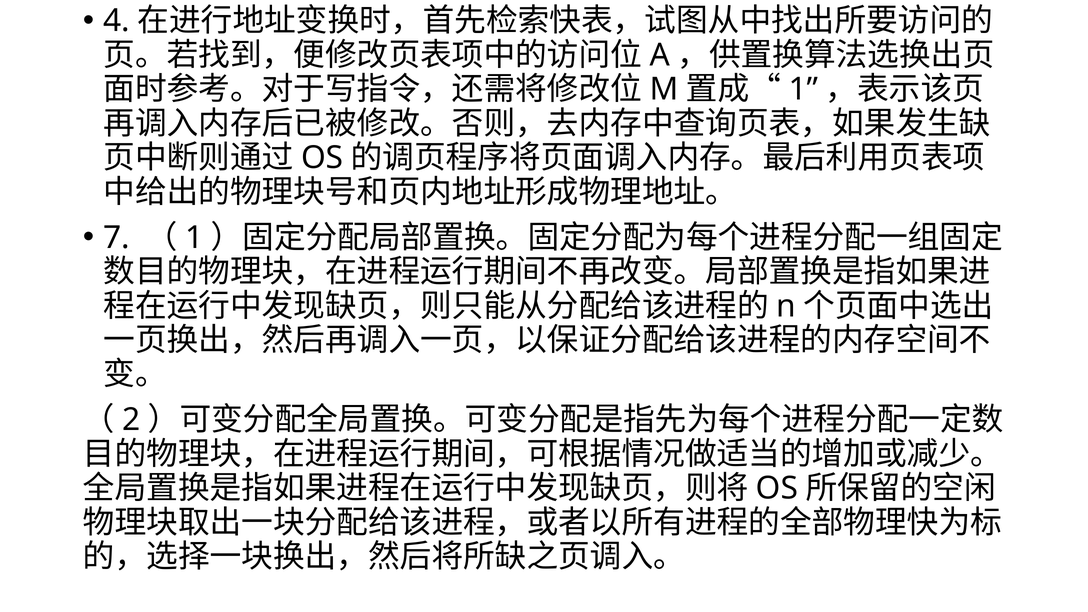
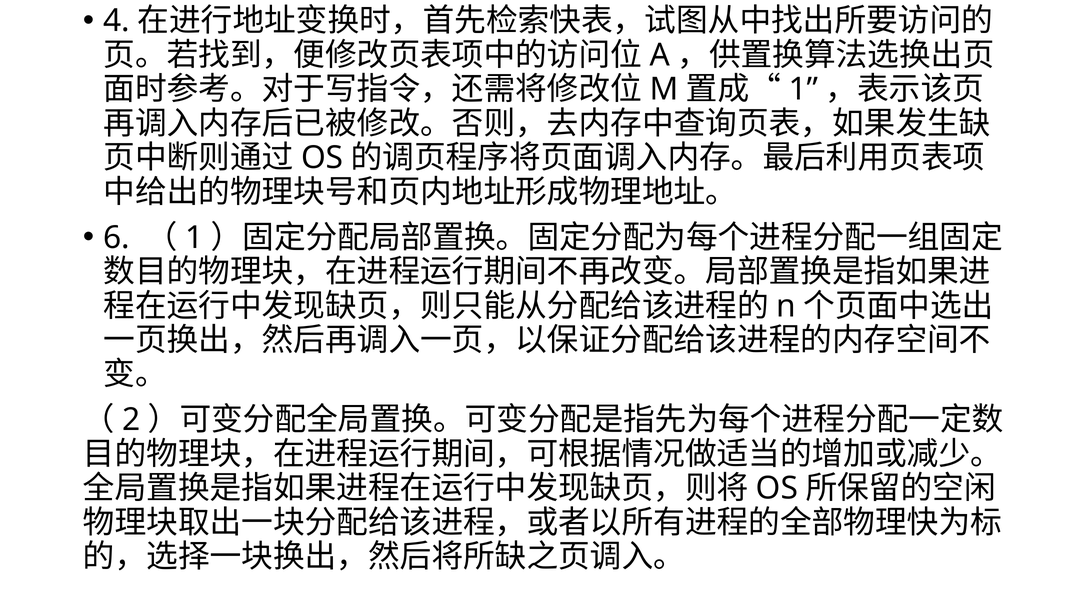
7: 7 -> 6 (117, 238)
